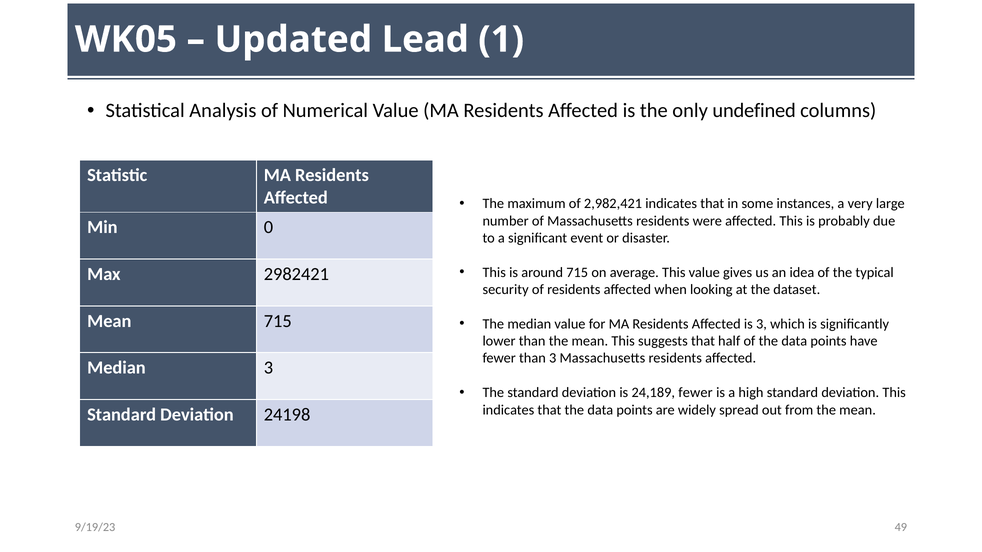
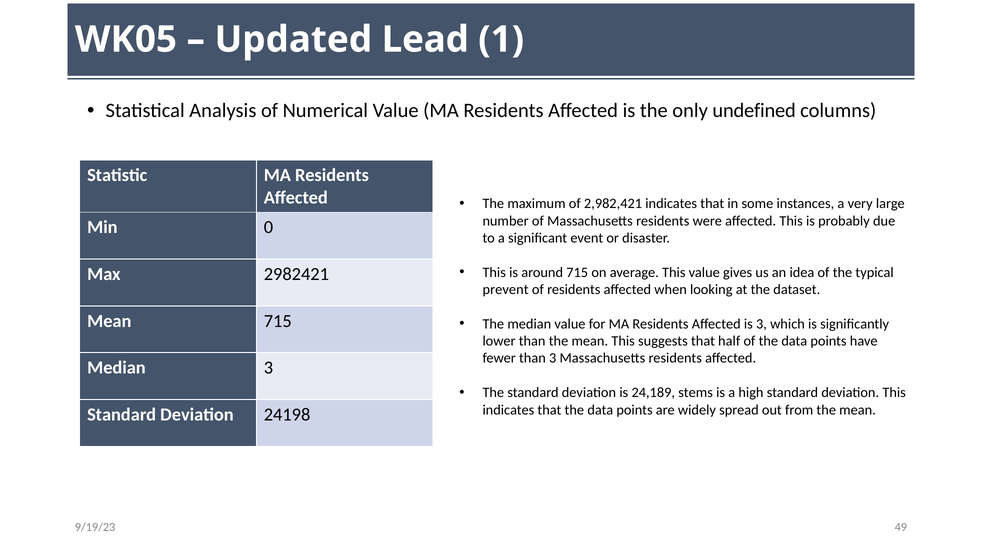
security: security -> prevent (506, 290)
24,189 fewer: fewer -> stems (696, 393)
